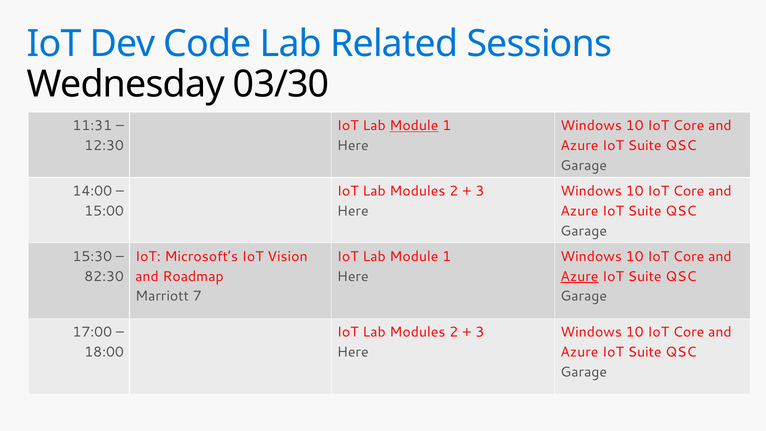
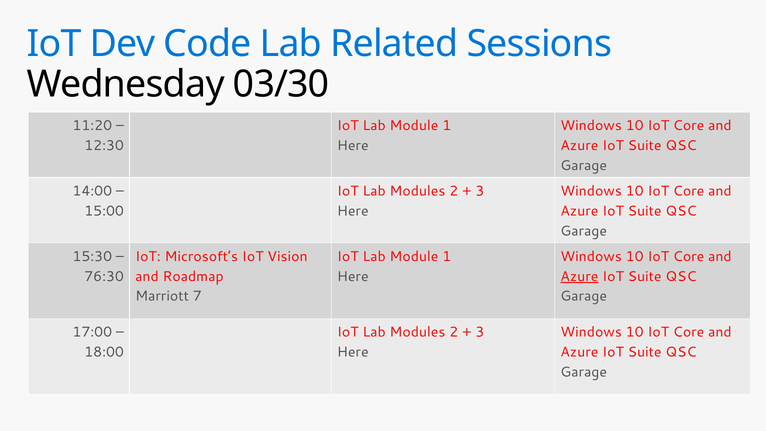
11:31: 11:31 -> 11:20 (92, 126)
Module underline: present -> none (414, 126)
82:30: 82:30 -> 76:30 (104, 276)
